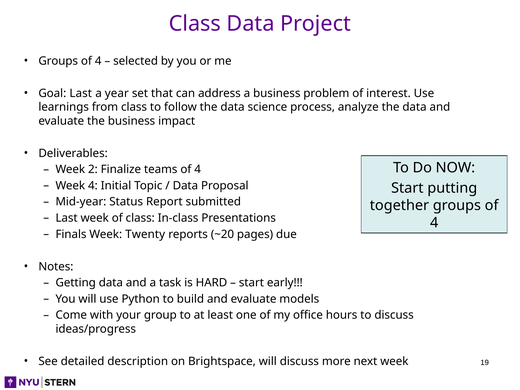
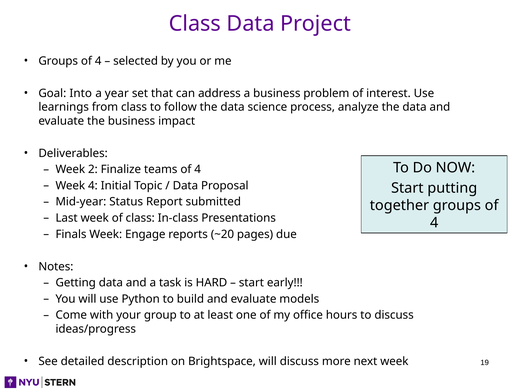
Goal Last: Last -> Into (81, 93)
Twenty: Twenty -> Engage (145, 234)
